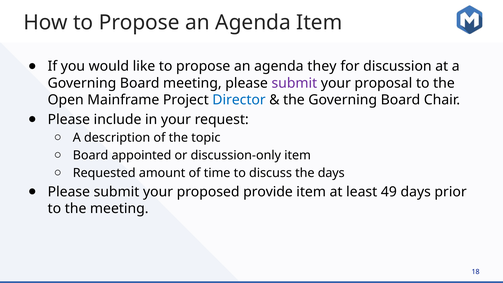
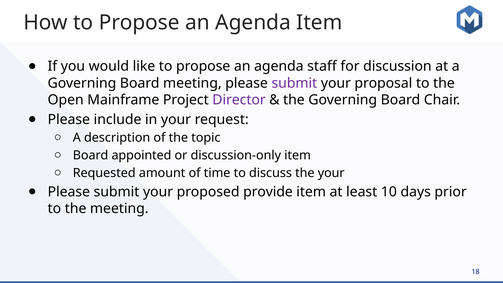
they: they -> staff (322, 66)
Director colour: blue -> purple (239, 100)
the days: days -> your (331, 173)
49: 49 -> 10 (389, 192)
